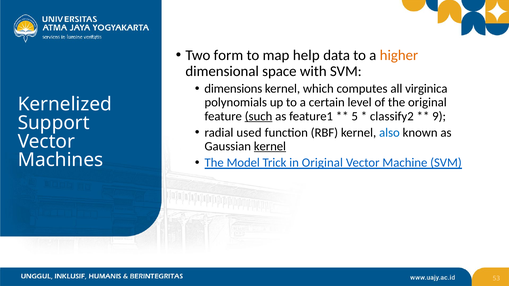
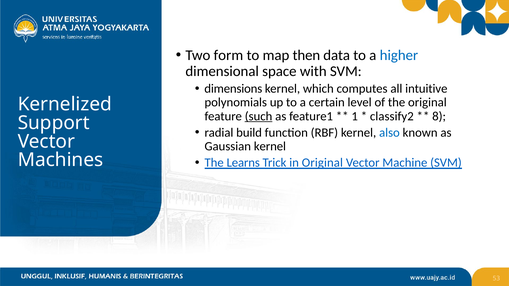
help: help -> then (306, 55)
higher colour: orange -> blue (399, 55)
virginica: virginica -> intuitive (426, 89)
5: 5 -> 1 (355, 116)
9: 9 -> 8 (439, 116)
used: used -> build (249, 133)
kernel underline: present -> none (270, 146)
Model: Model -> Learns (243, 163)
